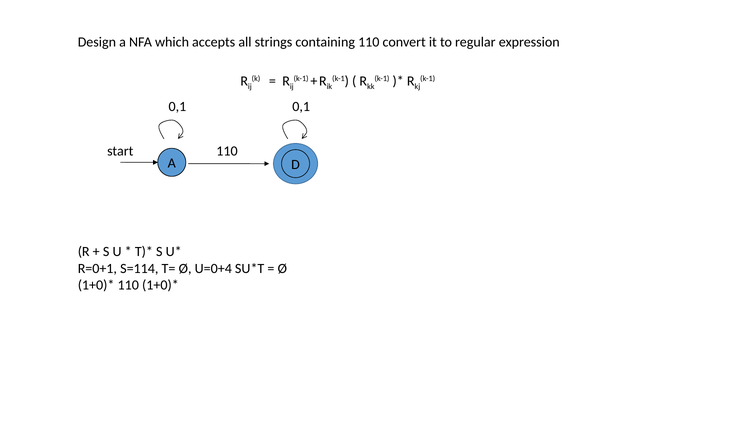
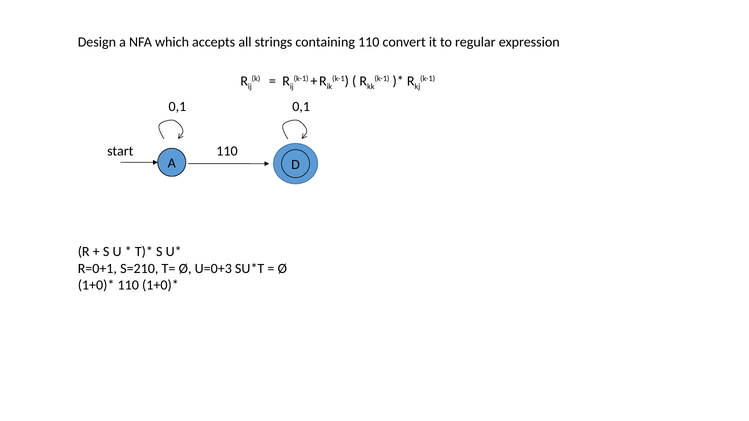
S=114: S=114 -> S=210 (139, 269)
U=0+4: U=0+4 -> U=0+3 (213, 269)
